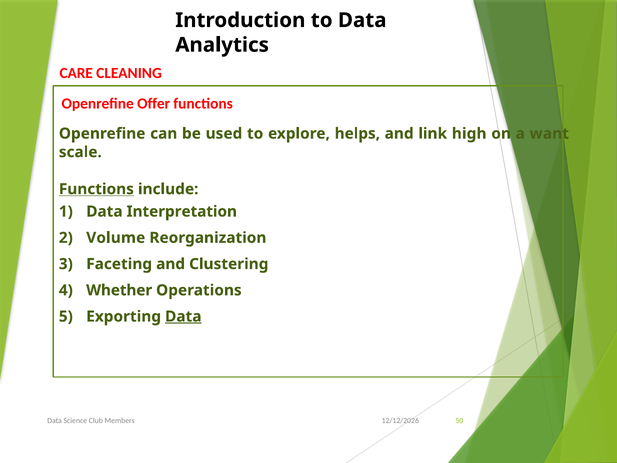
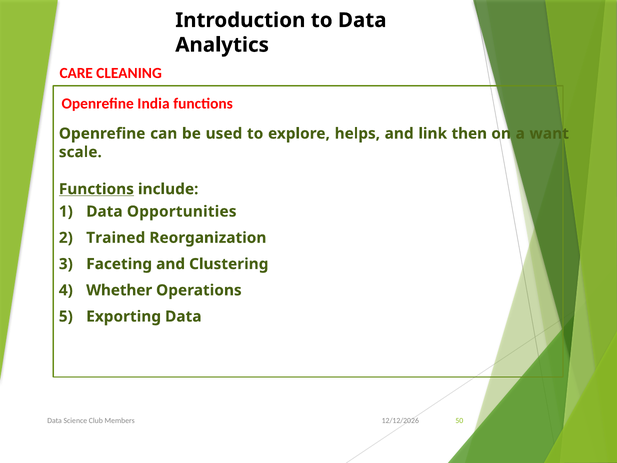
Offer: Offer -> India (154, 104)
high: high -> then (469, 134)
Interpretation: Interpretation -> Opportunities (182, 211)
Volume: Volume -> Trained (116, 238)
Data underline: present -> none (183, 316)
